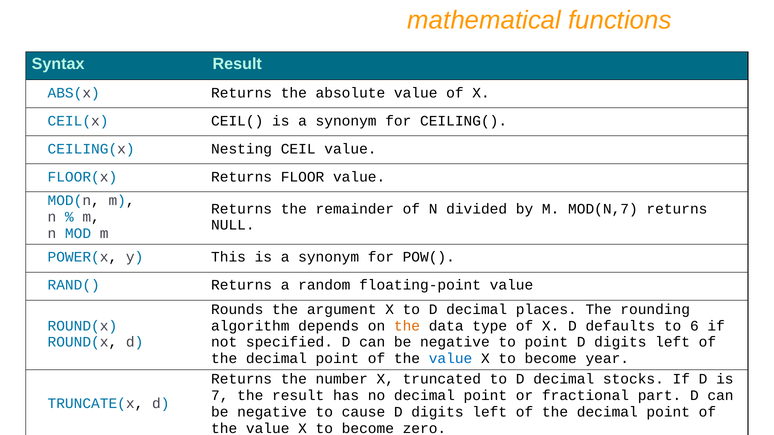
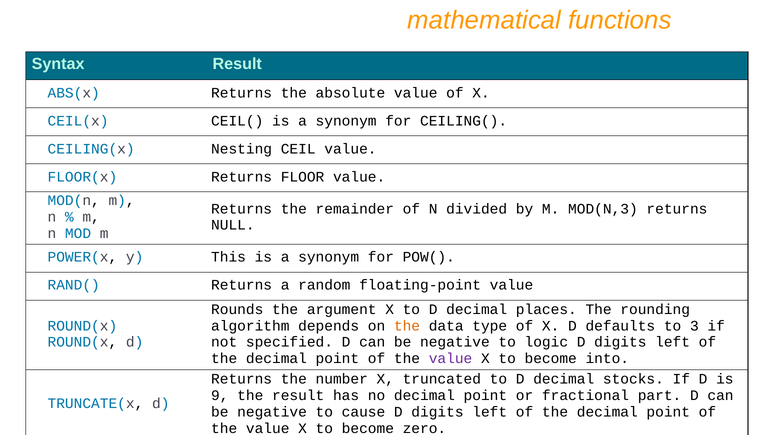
MOD(N,7: MOD(N,7 -> MOD(N,3 (603, 209)
6: 6 -> 3 (694, 326)
to point: point -> logic (546, 343)
value colour: blue -> purple (451, 359)
year: year -> into (607, 359)
7: 7 -> 9 (220, 396)
